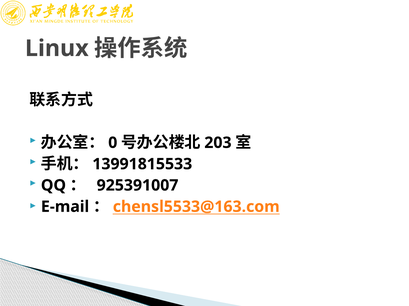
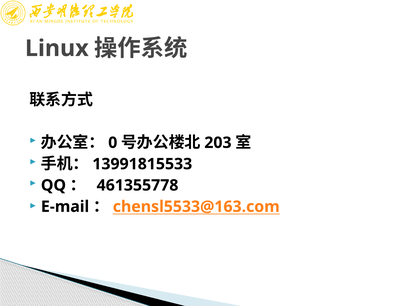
925391007: 925391007 -> 461355778 (138, 186)
